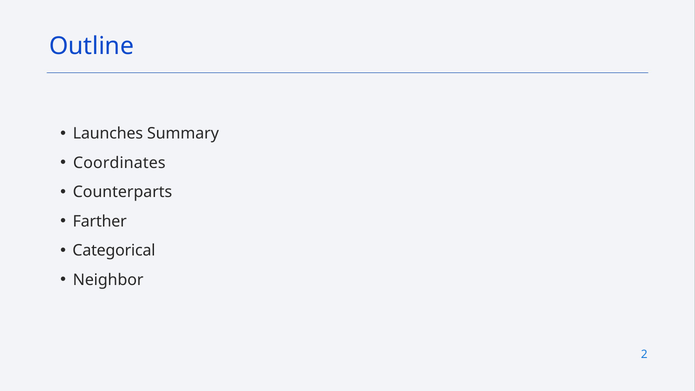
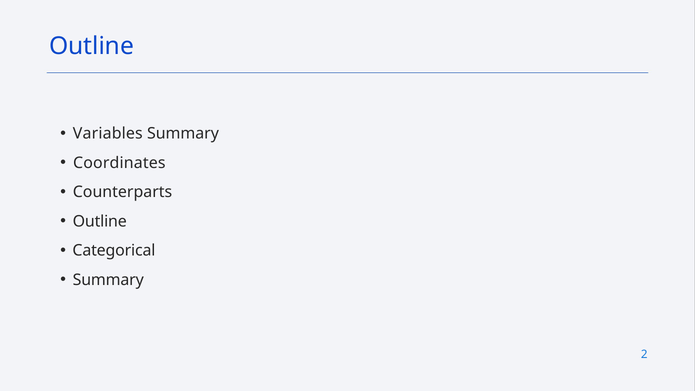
Launches: Launches -> Variables (108, 134)
Farther: Farther -> Outline (100, 221)
Neighbor: Neighbor -> Summary (108, 280)
